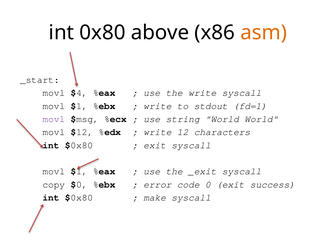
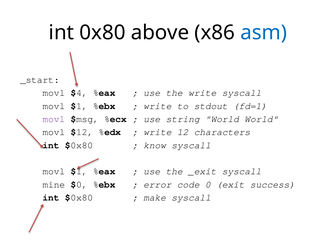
asm colour: orange -> blue (264, 33)
exit: exit -> know (155, 145)
copy: copy -> mine (54, 184)
